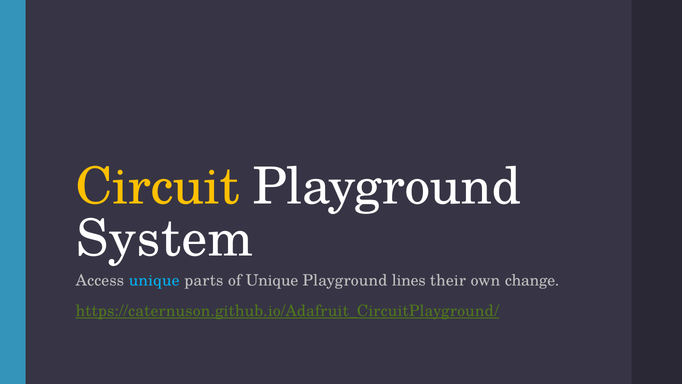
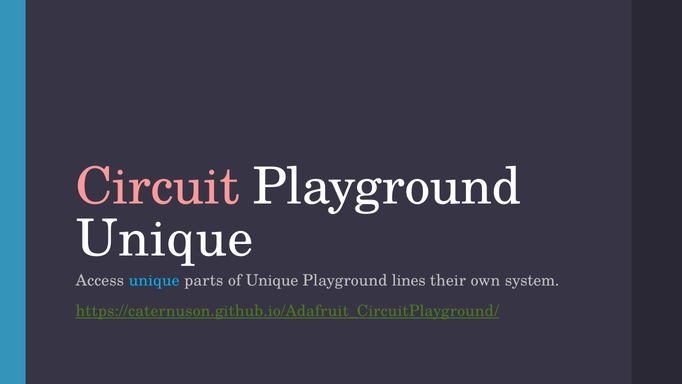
Circuit colour: yellow -> pink (158, 186)
System: System -> Unique (165, 239)
change: change -> system (532, 280)
